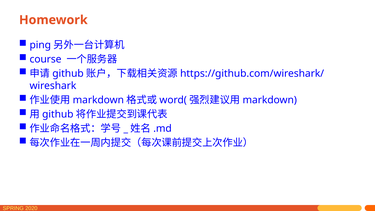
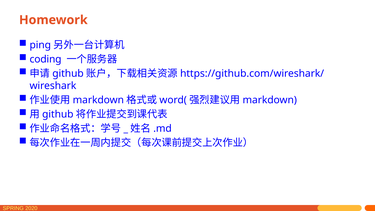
course: course -> coding (46, 59)
